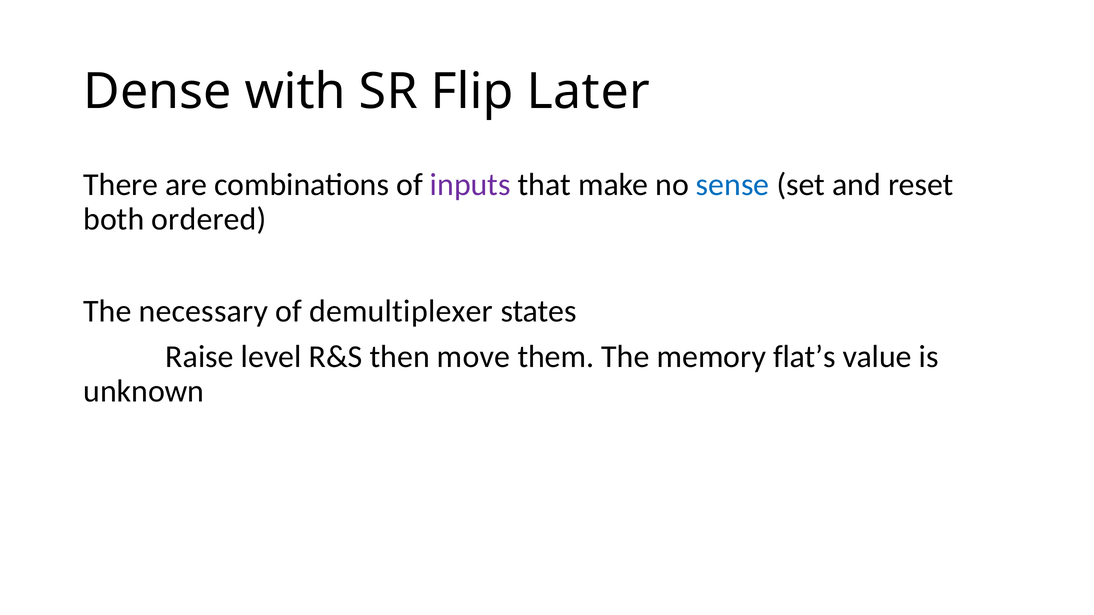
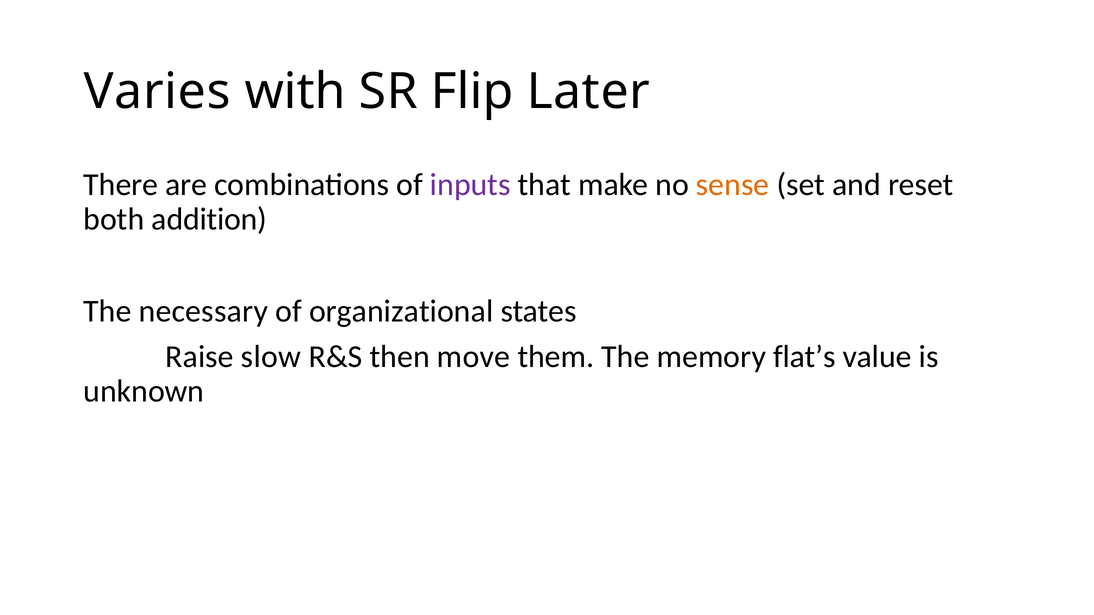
Dense: Dense -> Varies (157, 92)
sense colour: blue -> orange (733, 185)
ordered: ordered -> addition (209, 219)
demultiplexer: demultiplexer -> organizational (401, 311)
level: level -> slow (271, 357)
